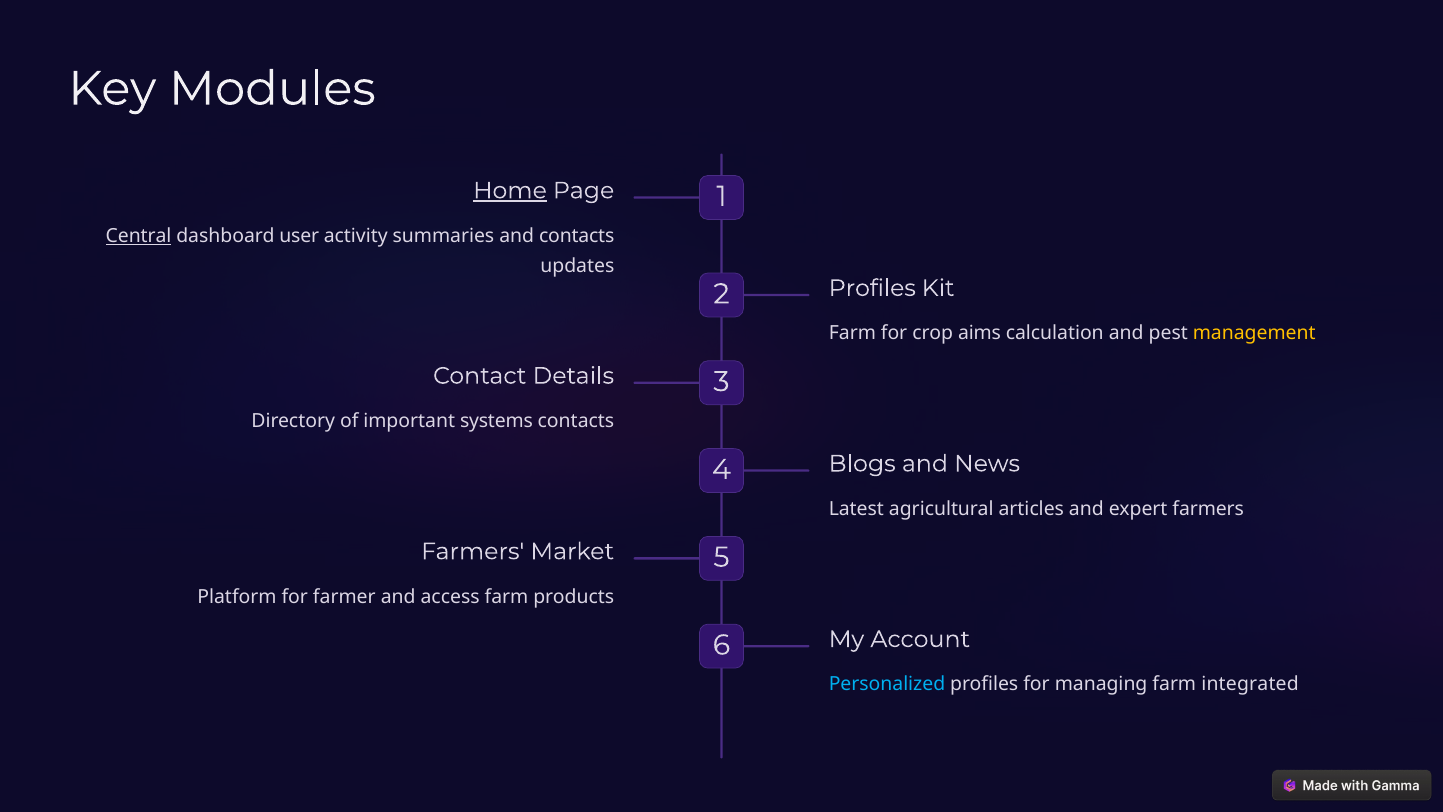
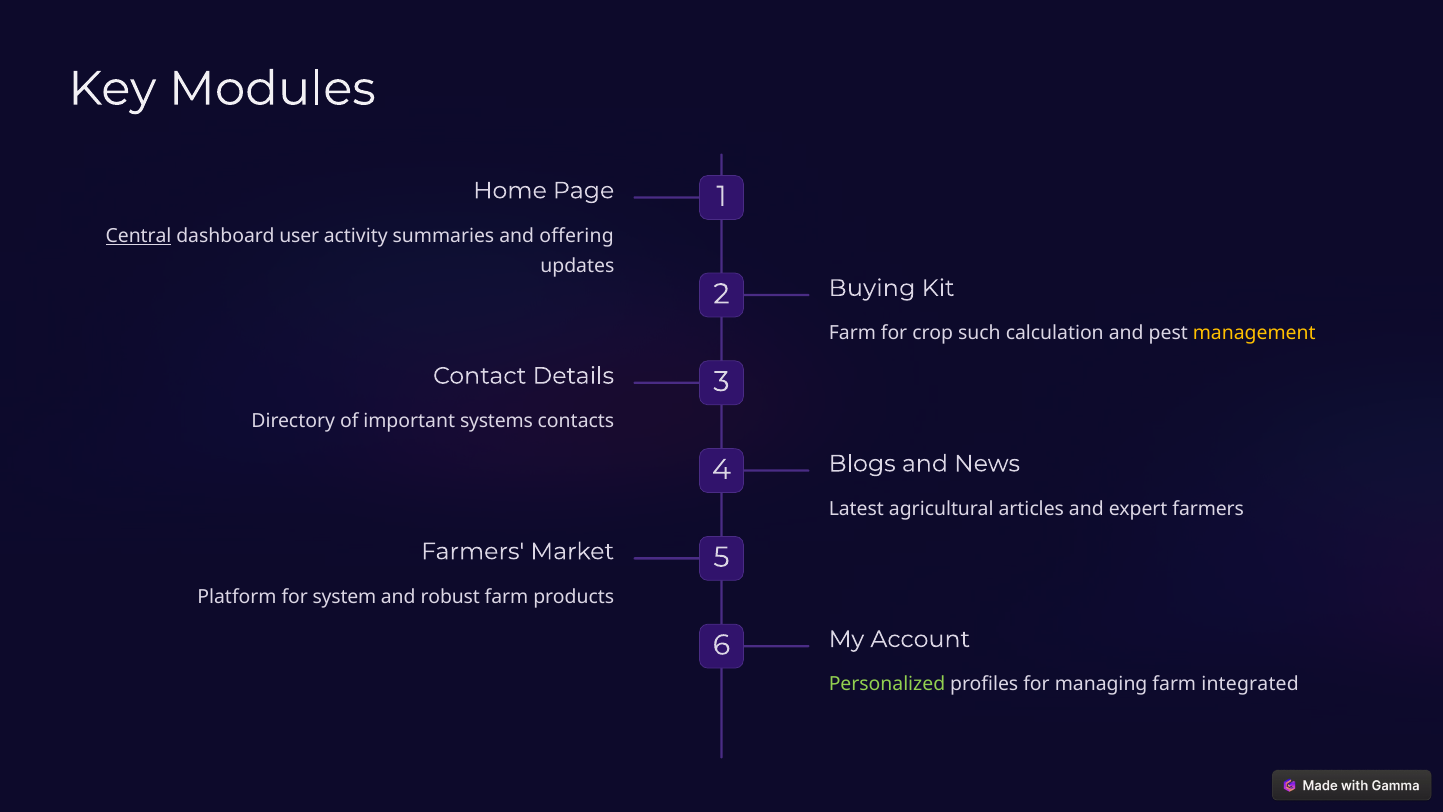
Home underline: present -> none (510, 190)
and contacts: contacts -> offering (577, 236)
2 Profiles: Profiles -> Buying (872, 288)
aims: aims -> such (979, 333)
farmer: farmer -> system (344, 596)
access: access -> robust (450, 596)
Personalized colour: light blue -> light green (887, 684)
